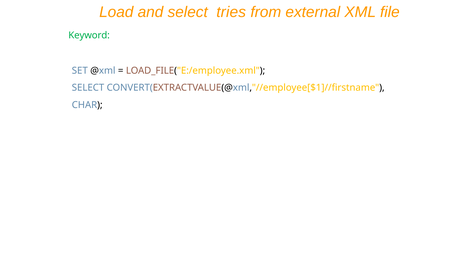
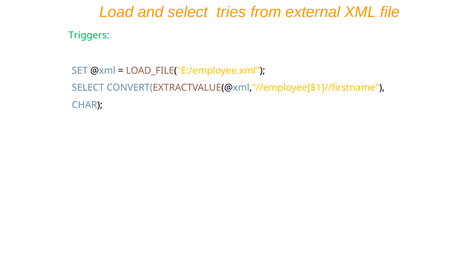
Keyword: Keyword -> Triggers (89, 35)
